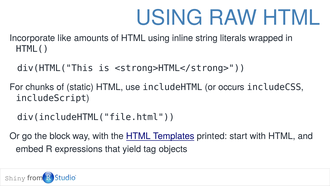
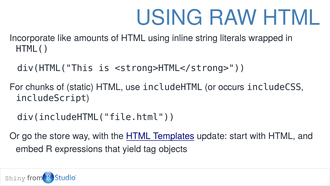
block: block -> store (60, 136)
printed: printed -> update (212, 136)
